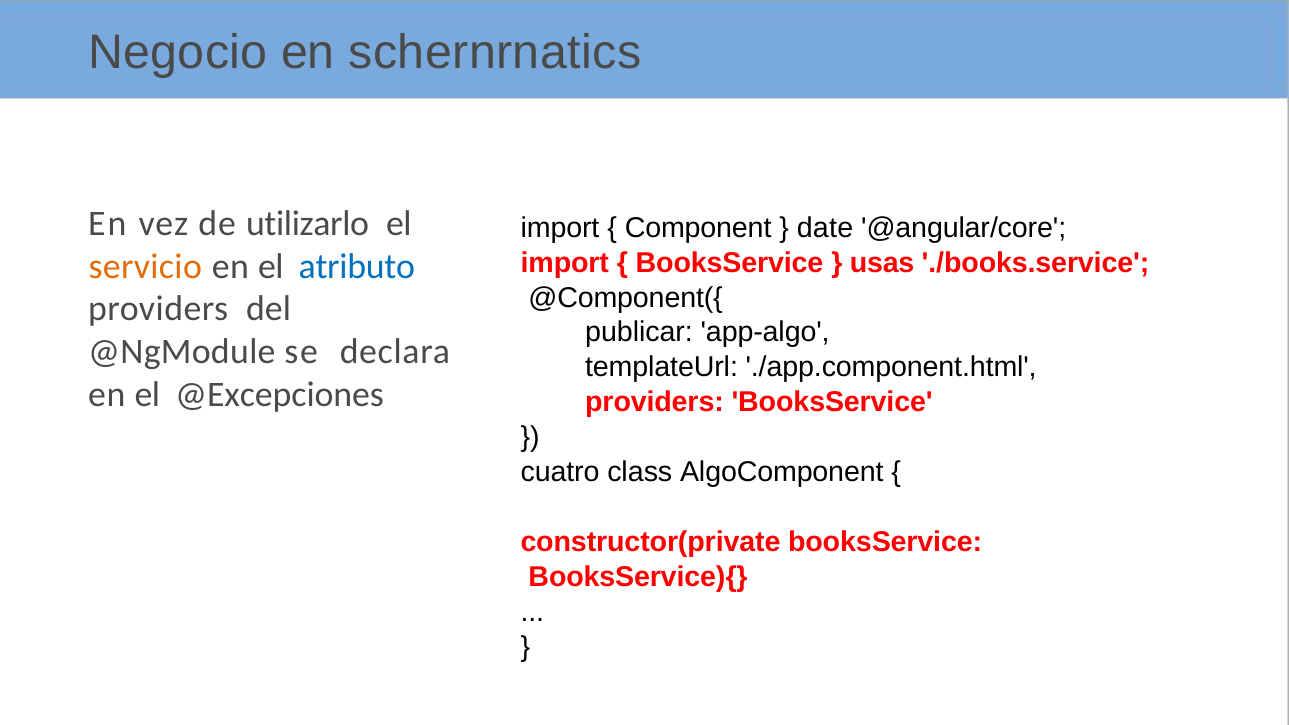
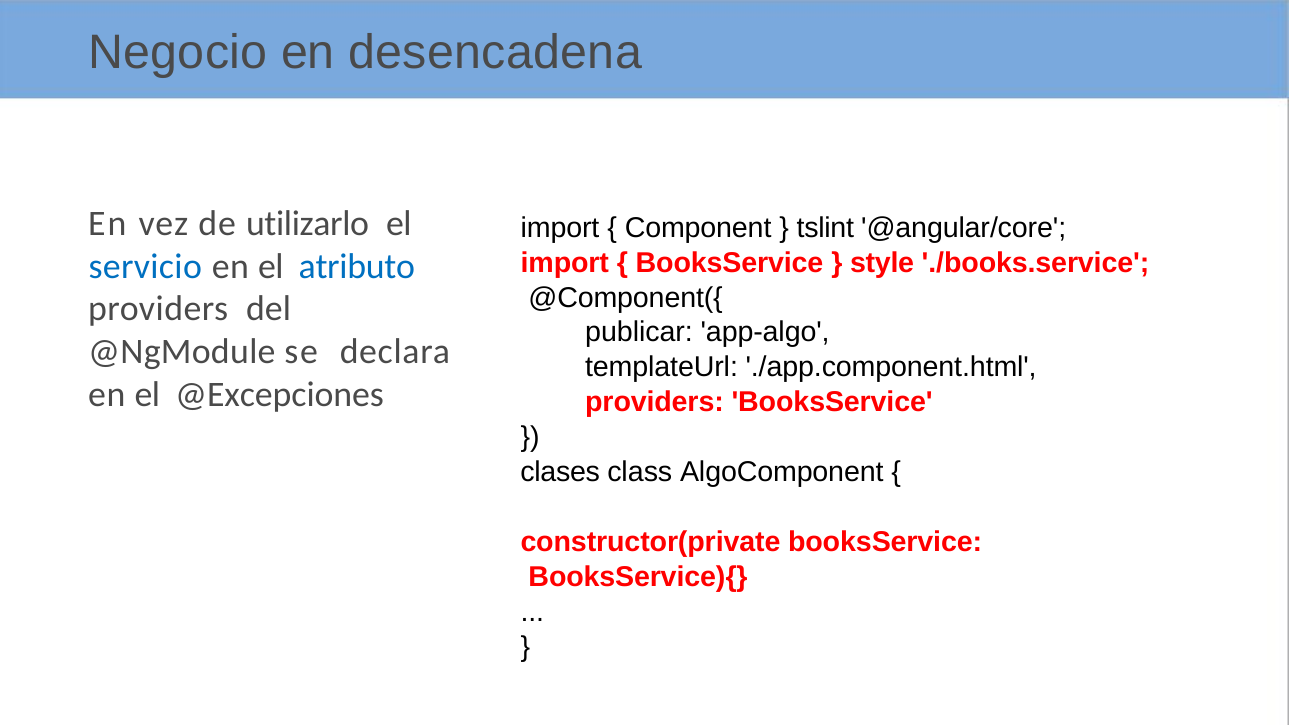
schernrnatics: schernrnatics -> desencadena (495, 52)
date: date -> tslint (825, 228)
usas: usas -> style (882, 263)
servicio colour: orange -> blue (145, 266)
cuatro: cuatro -> clases (560, 472)
